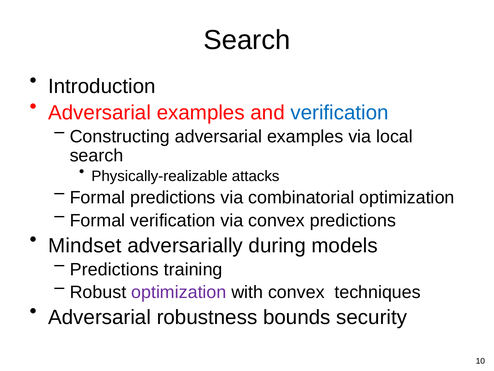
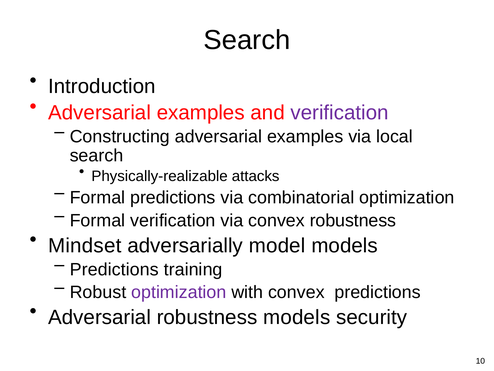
verification colour: blue -> purple (340, 112)
convex predictions: predictions -> robustness (353, 220)
during: during -> model (277, 245)
convex techniques: techniques -> predictions (378, 292)
robustness bounds: bounds -> models (297, 317)
